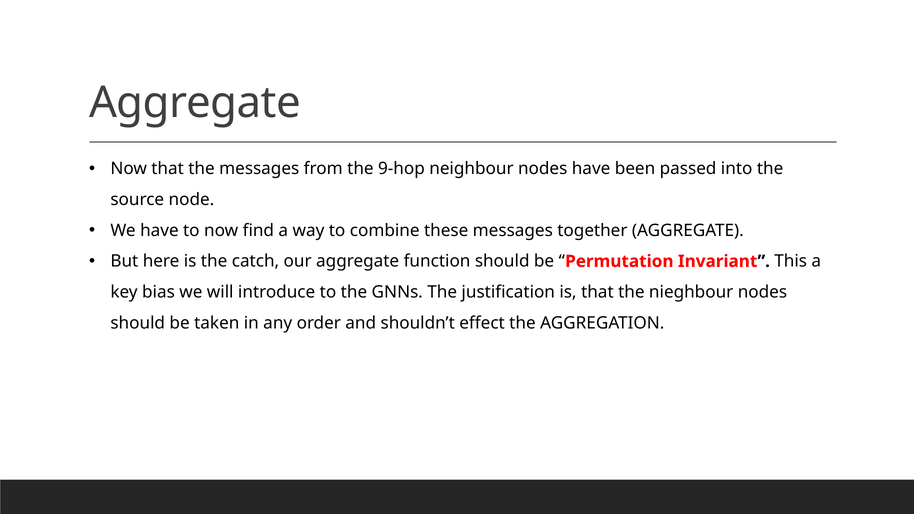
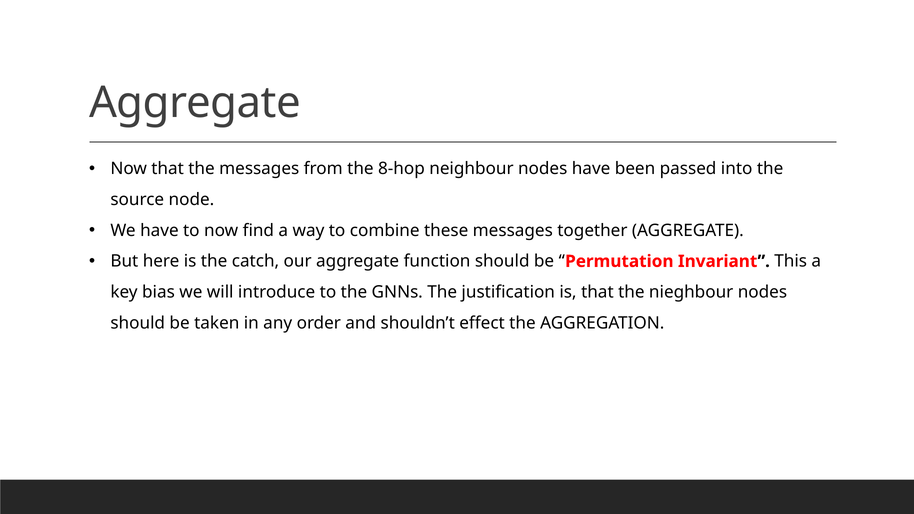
9-hop: 9-hop -> 8-hop (401, 169)
